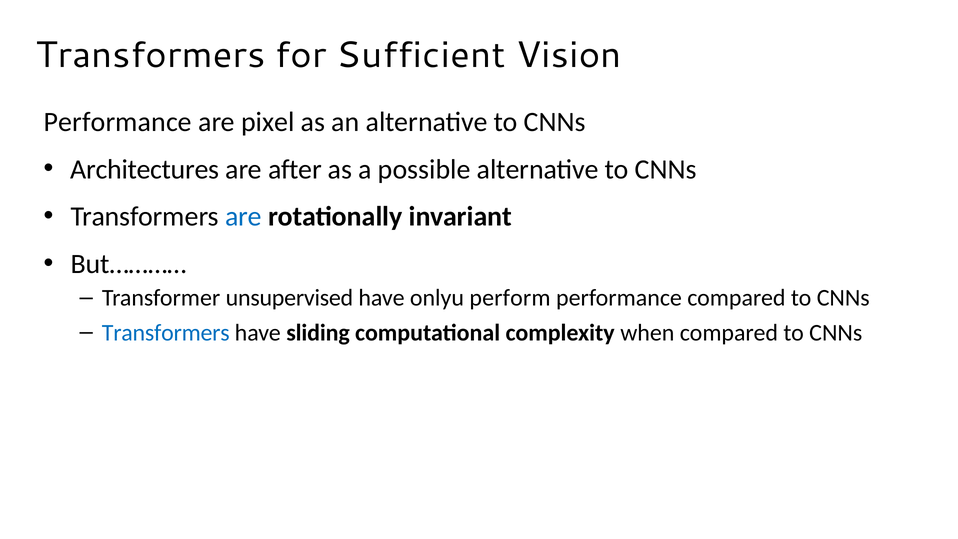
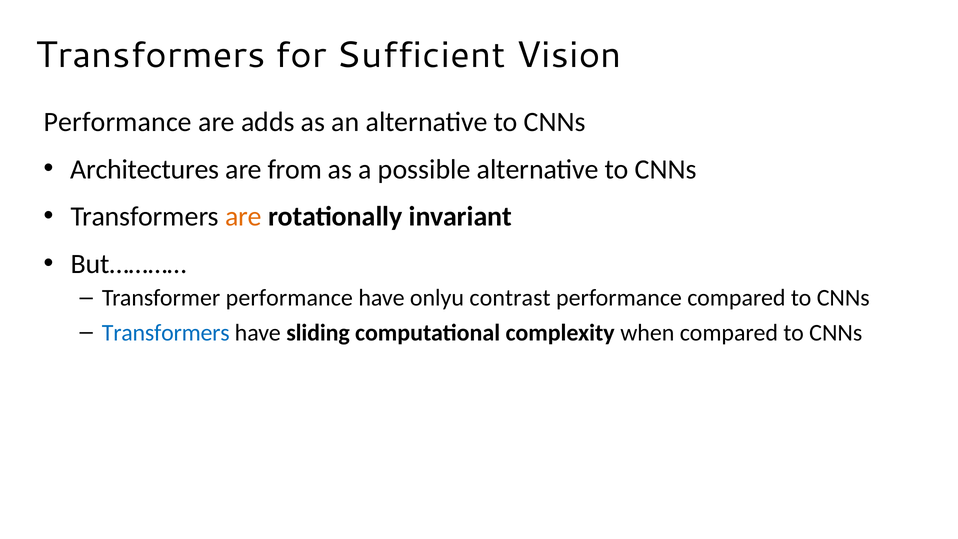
pixel: pixel -> adds (268, 122)
after: after -> from (295, 169)
are colour: blue -> orange (244, 217)
Transformer unsupervised: unsupervised -> performance (289, 298)
perform: perform -> contrast (510, 298)
